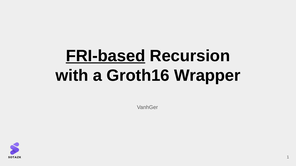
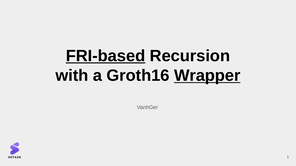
Wrapper underline: none -> present (207, 76)
